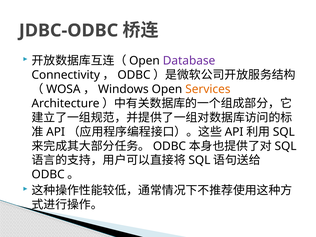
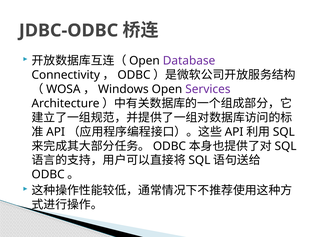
Services colour: orange -> purple (208, 89)
